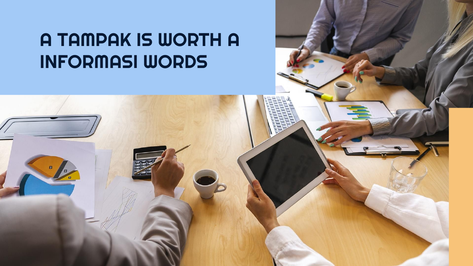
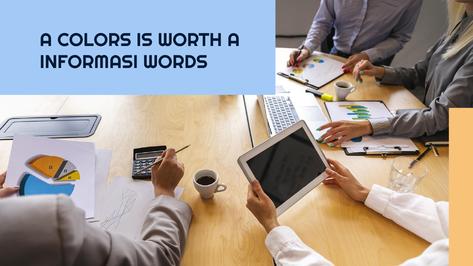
TAMPAK: TAMPAK -> COLORS (94, 40)
